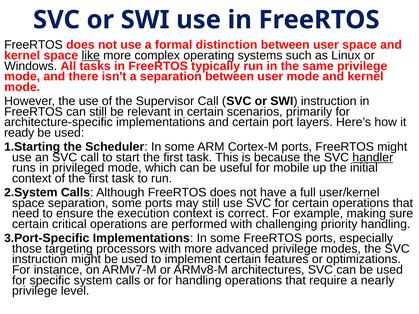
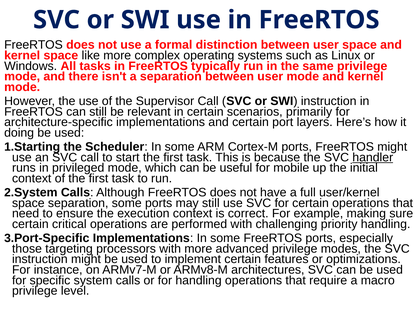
like underline: present -> none (91, 55)
ready: ready -> doing (19, 133)
nearly: nearly -> macro (378, 281)
